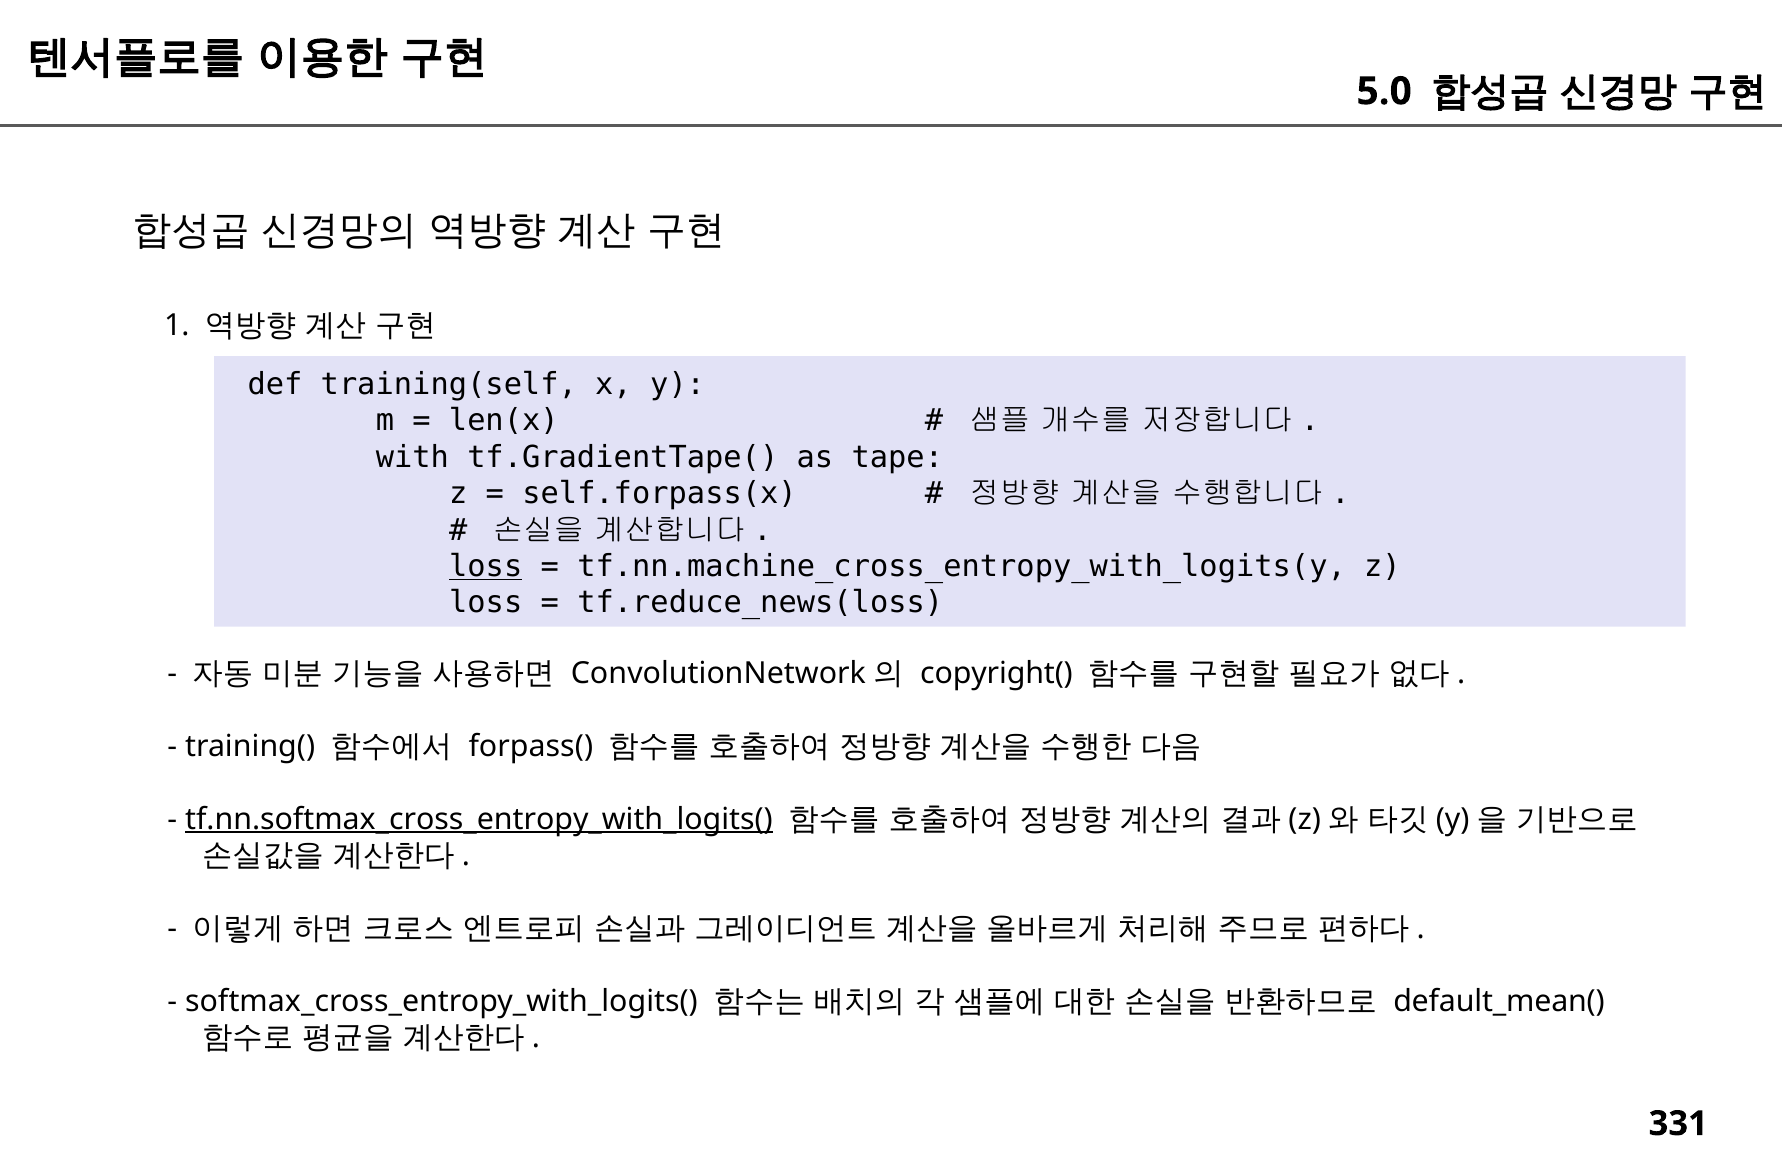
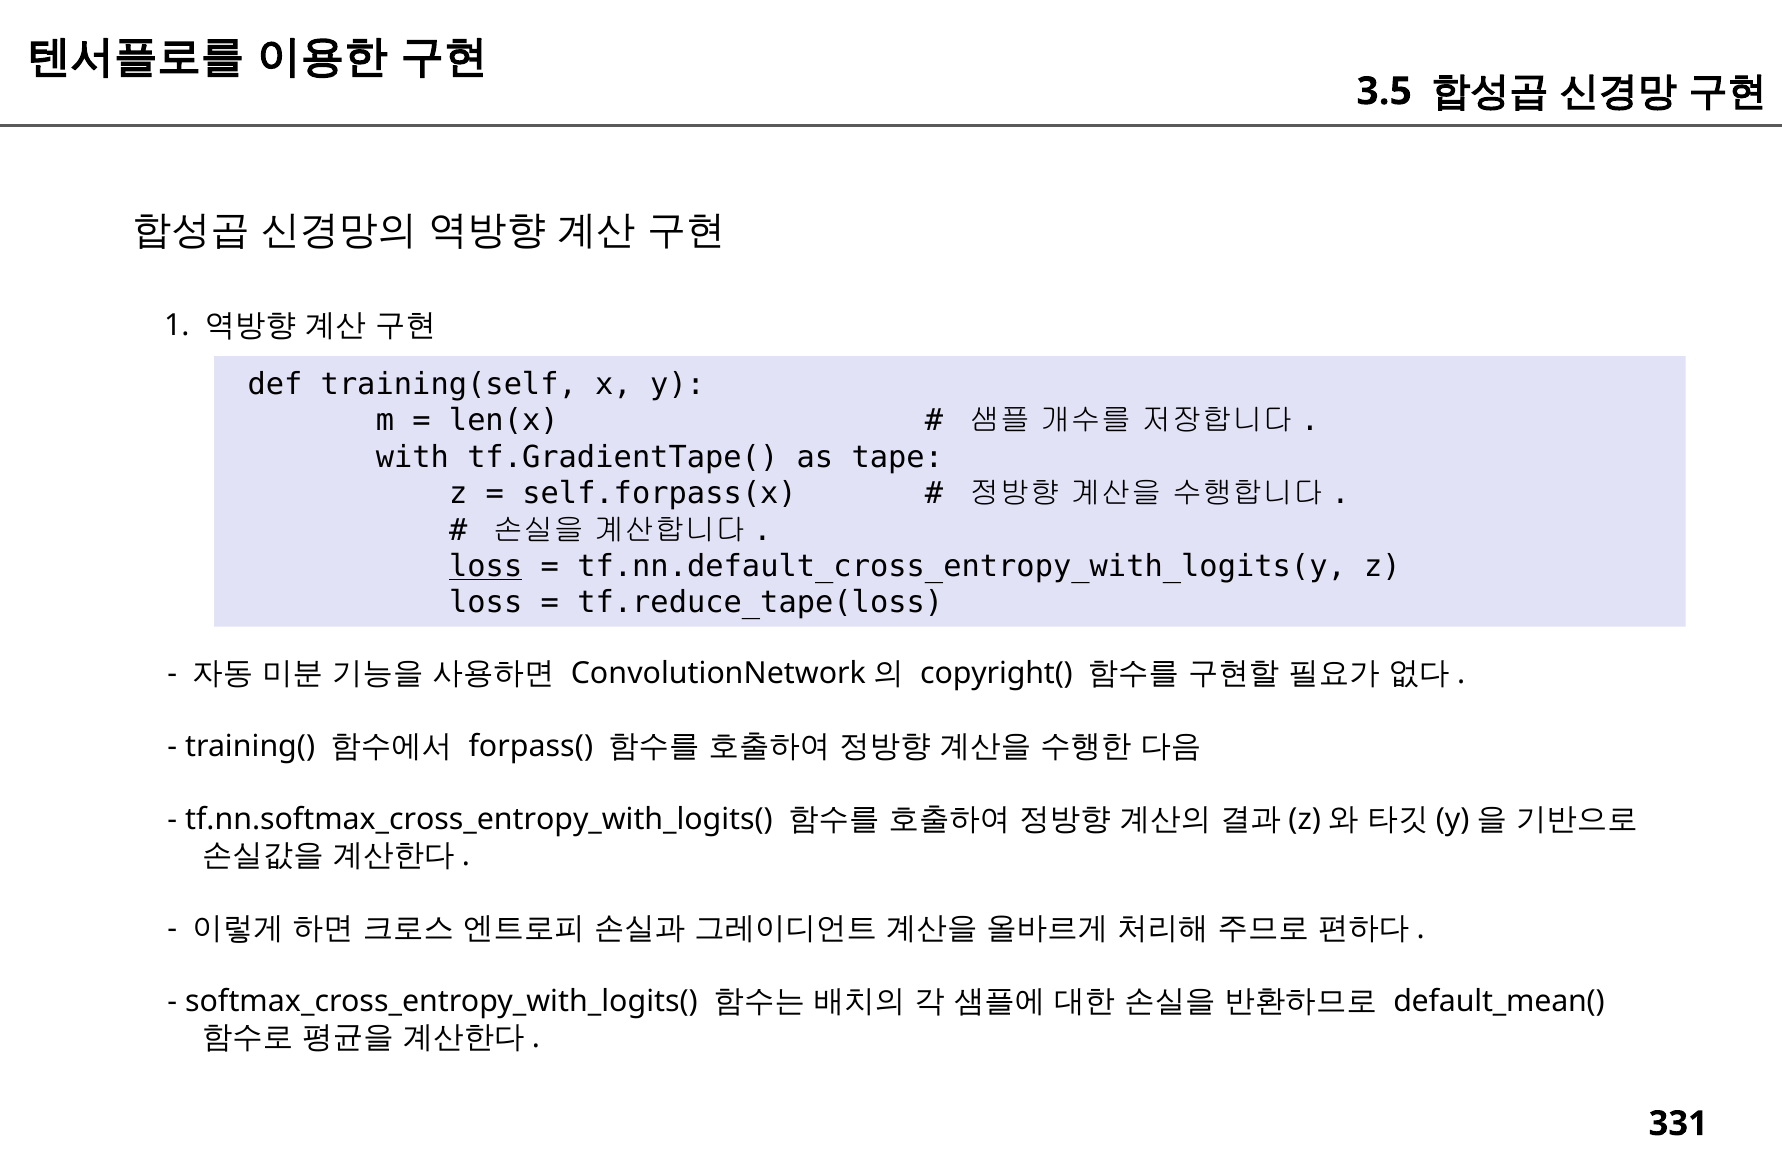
5.0: 5.0 -> 3.5 (1384, 91)
tf.nn.machine_cross_entropy_with_logits(y: tf.nn.machine_cross_entropy_with_logits(y -> tf.nn.default_cross_entropy_with_logits(y (962, 566)
tf.reduce_news(loss: tf.reduce_news(loss -> tf.reduce_tape(loss (760, 603)
tf.nn.softmax_cross_entropy_with_logits( underline: present -> none (479, 819)
